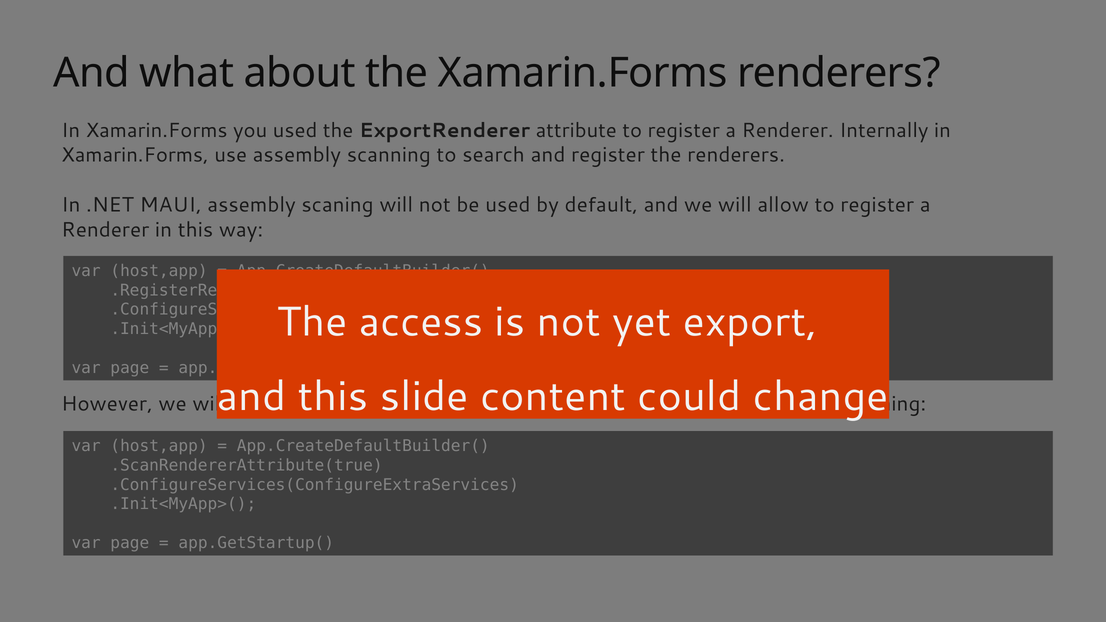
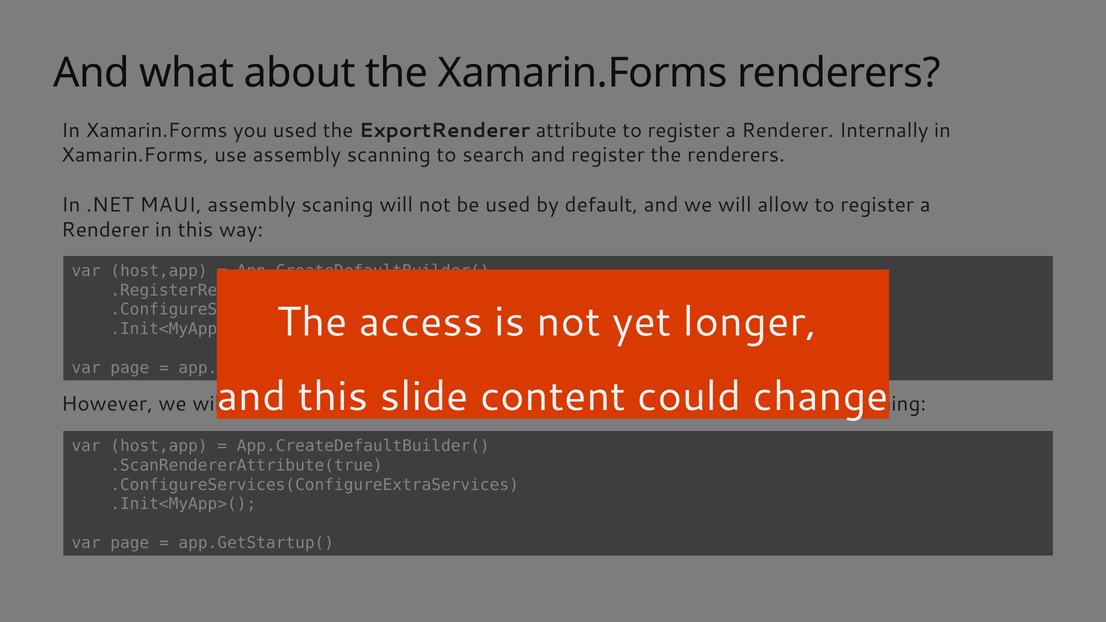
export: export -> longer (750, 322)
